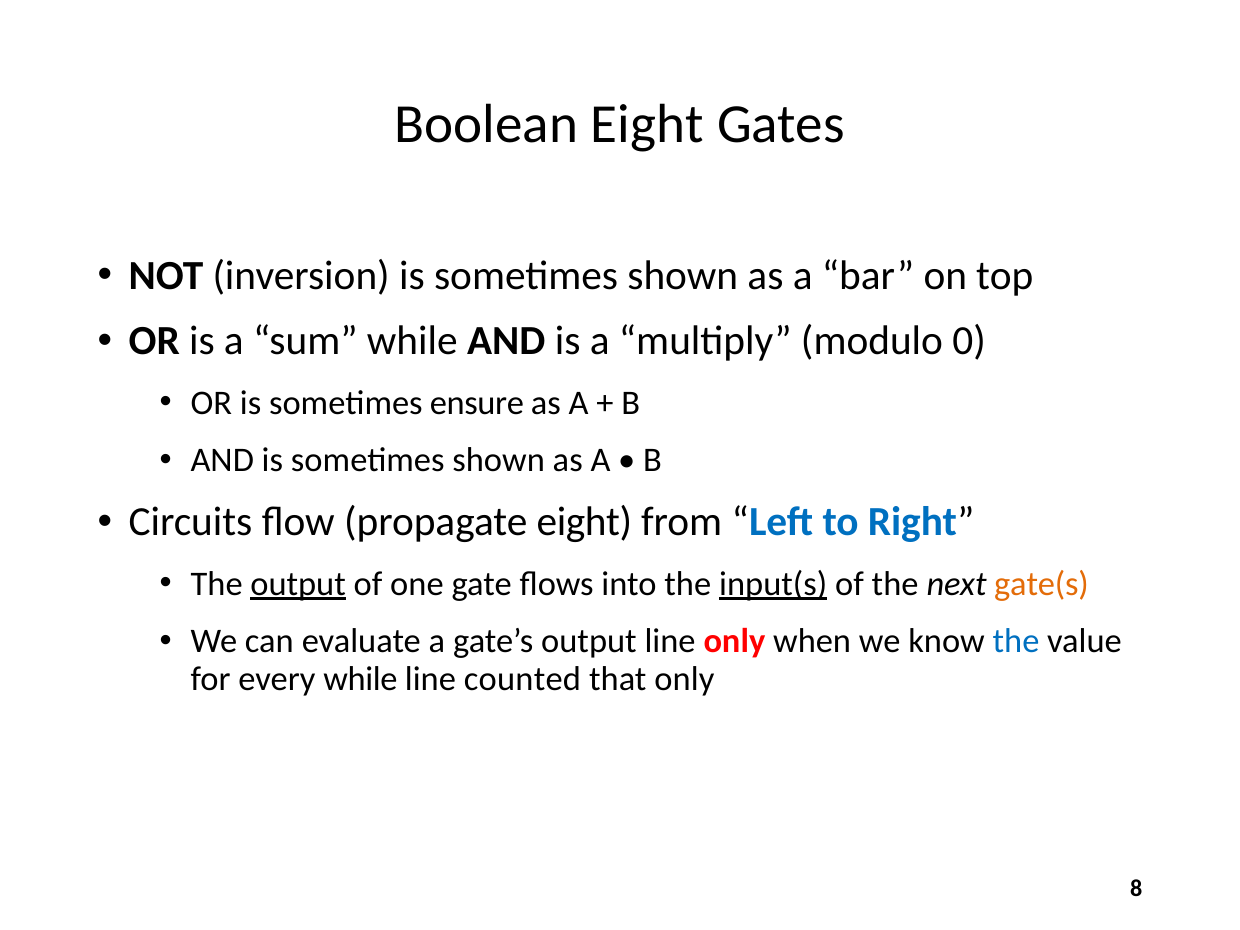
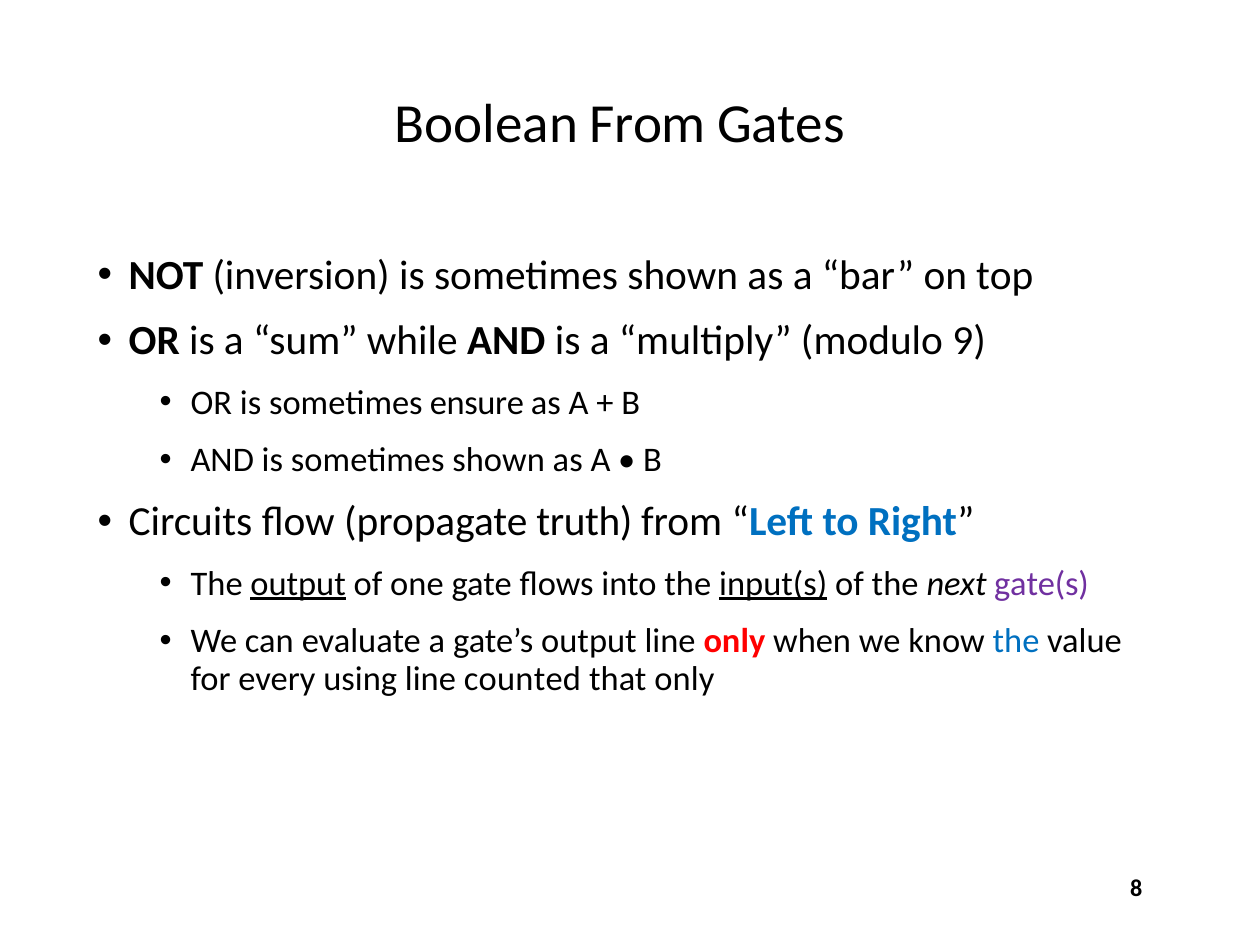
Boolean Eight: Eight -> From (648, 124)
0: 0 -> 9 (969, 341)
propagate eight: eight -> truth (584, 522)
gate(s colour: orange -> purple (1042, 584)
every while: while -> using (360, 679)
